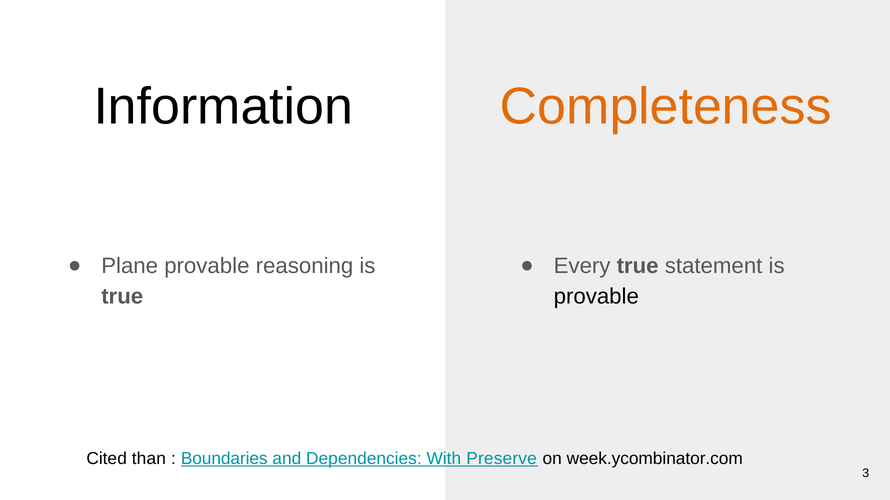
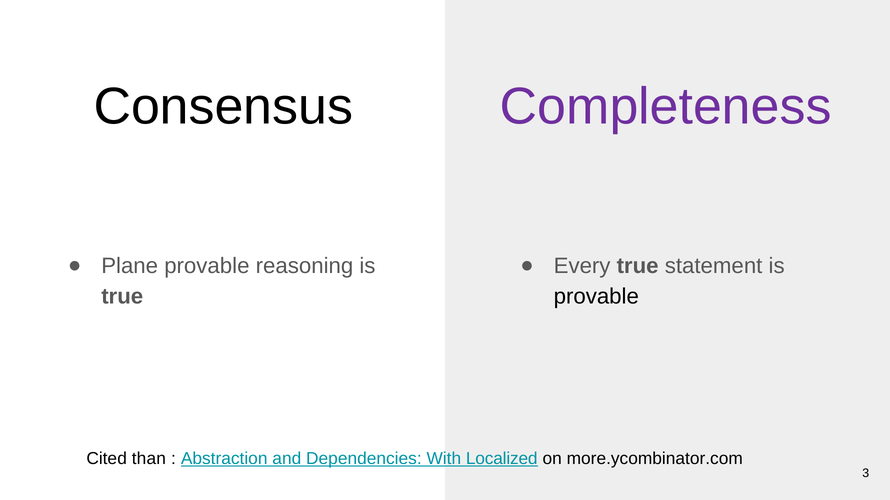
Information: Information -> Consensus (223, 107)
Completeness colour: orange -> purple (666, 107)
Boundaries: Boundaries -> Abstraction (224, 459)
Preserve: Preserve -> Localized (502, 459)
week.ycombinator.com: week.ycombinator.com -> more.ycombinator.com (655, 459)
